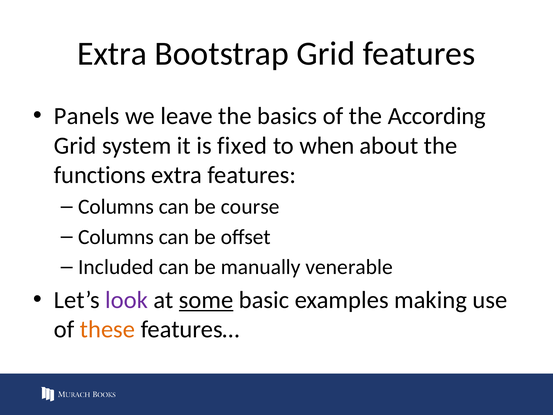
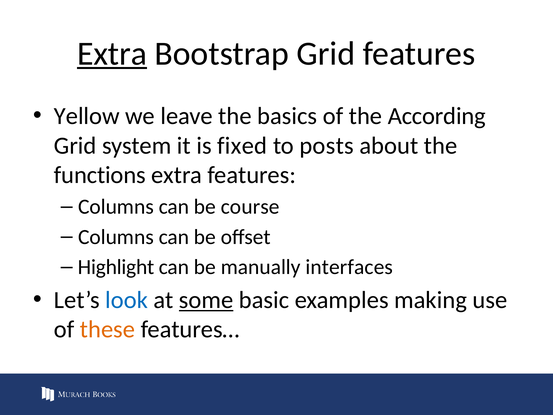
Extra underline: none -> present (112, 54)
Panels: Panels -> Yellow (87, 116)
when: when -> posts (327, 146)
Included: Included -> Highlight (116, 267)
venerable: venerable -> interfaces (349, 267)
look colour: purple -> blue (127, 300)
